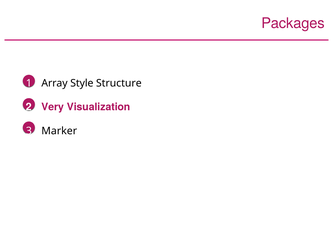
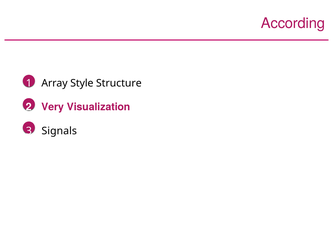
Packages: Packages -> According (293, 23)
Marker: Marker -> Signals (59, 131)
